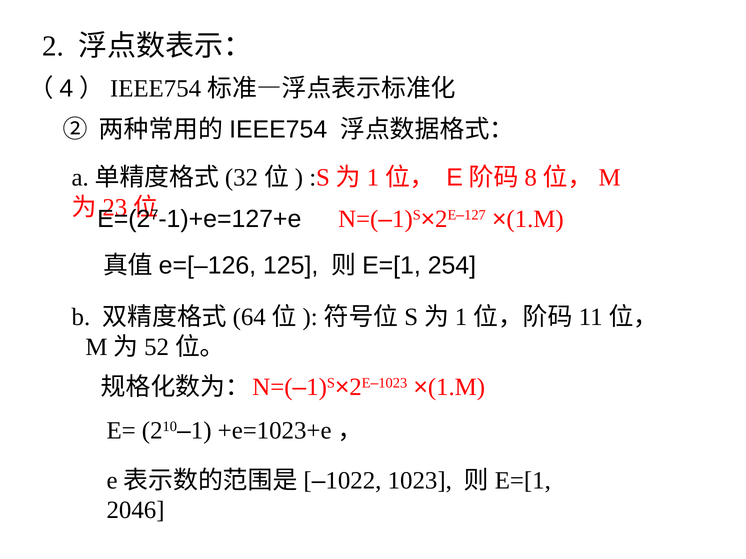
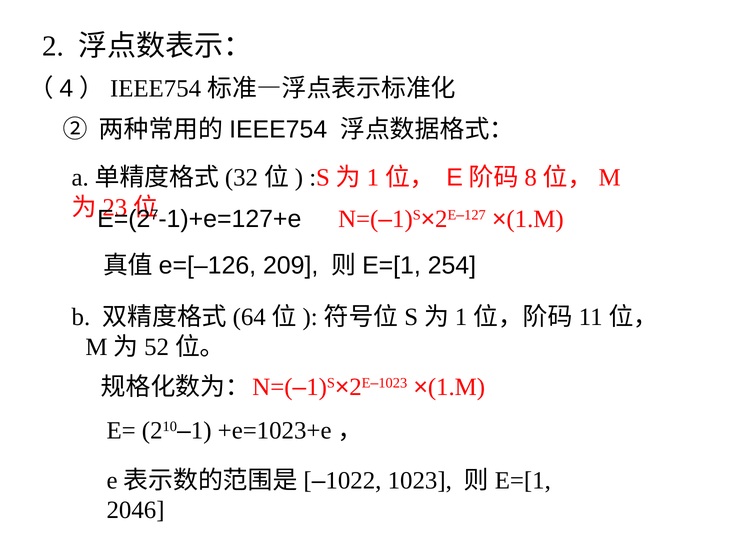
125: 125 -> 209 (291, 266)
